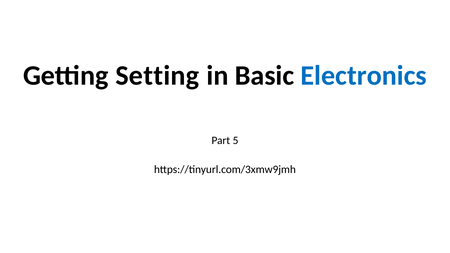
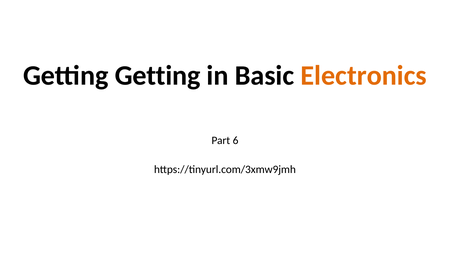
Getting Setting: Setting -> Getting (158, 76)
Electronics colour: blue -> orange (364, 76)
5: 5 -> 6 (236, 141)
